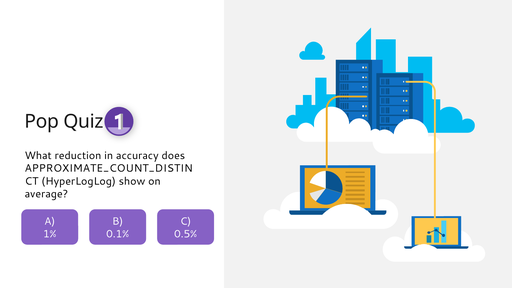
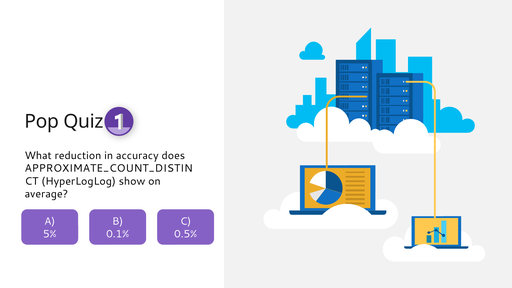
1%: 1% -> 5% (50, 234)
